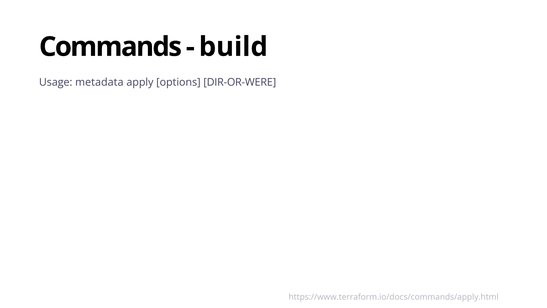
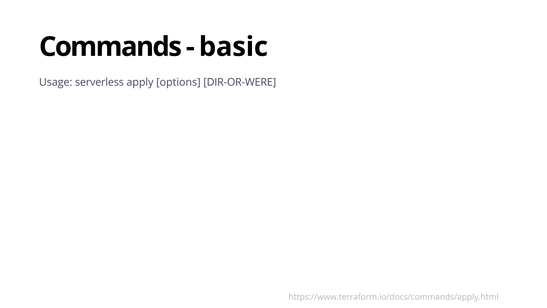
build: build -> basic (233, 47)
metadata: metadata -> serverless (99, 82)
